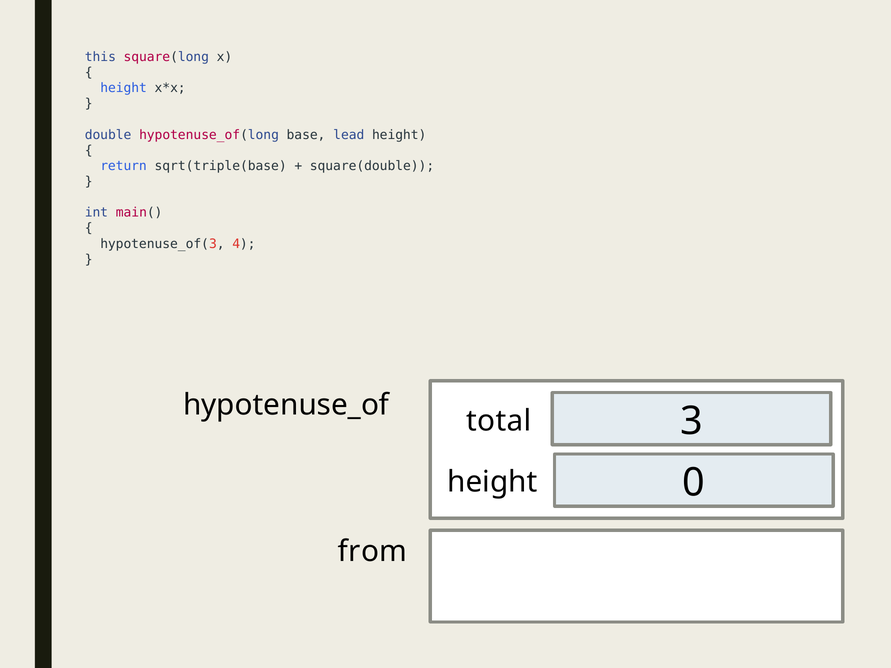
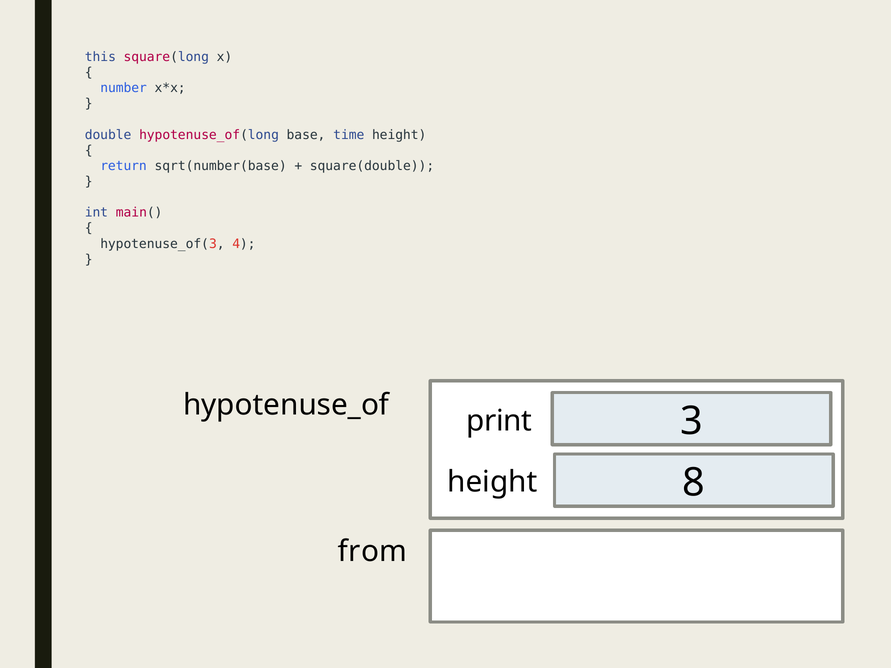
height: height -> number (124, 88)
lead: lead -> time (349, 135)
sqrt(triple(base: sqrt(triple(base -> sqrt(number(base (221, 166)
total: total -> print (499, 421)
0: 0 -> 8 (694, 483)
